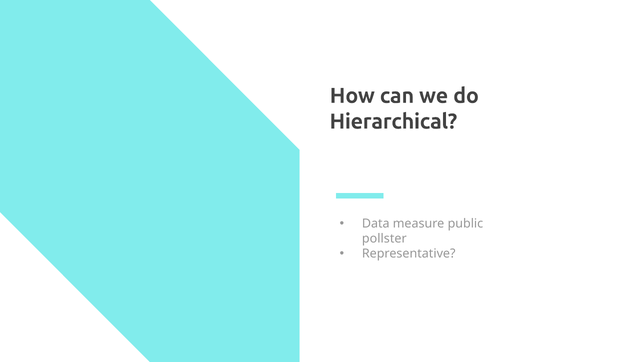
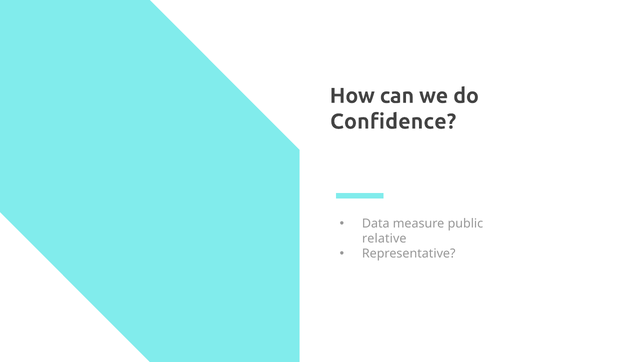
Hierarchical: Hierarchical -> Confidence (393, 121)
pollster: pollster -> relative (384, 239)
